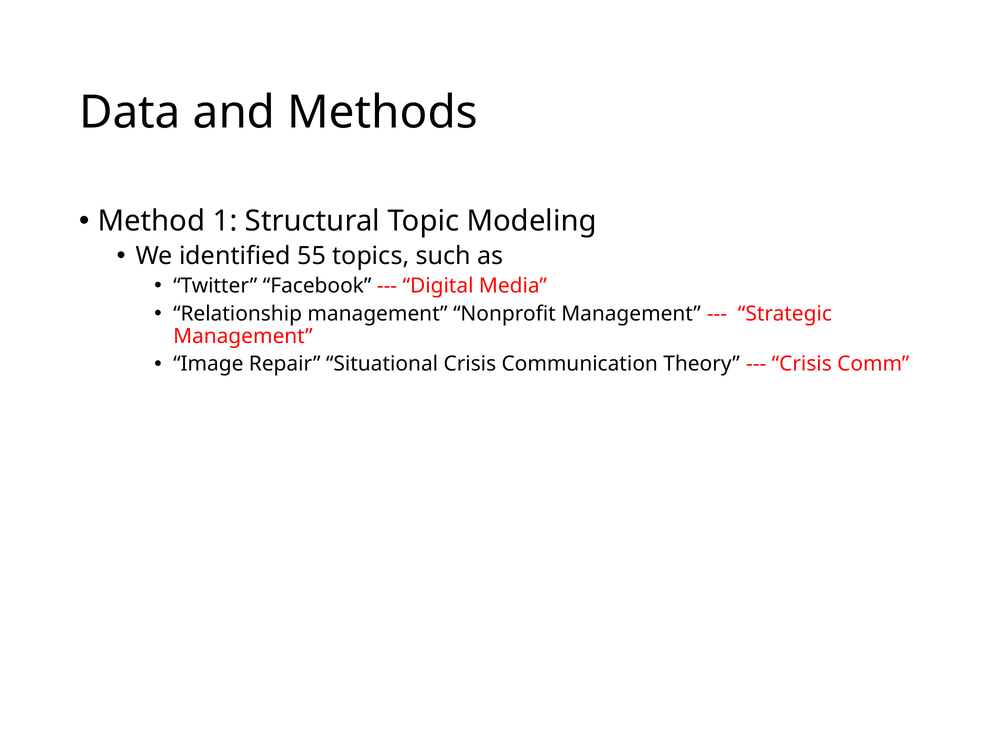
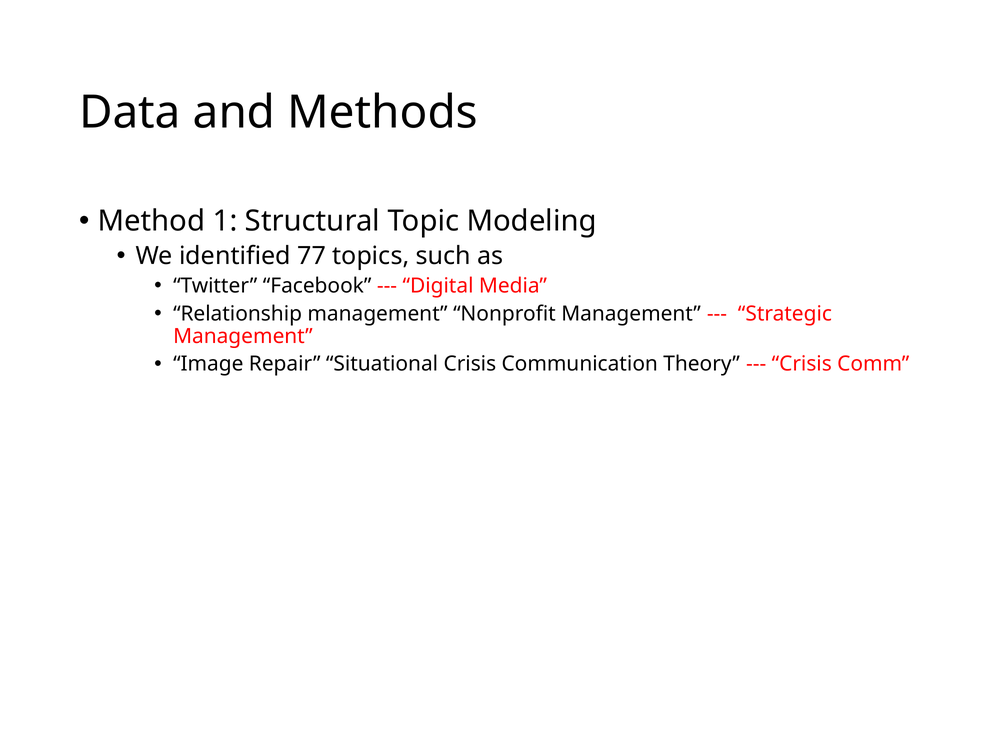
55: 55 -> 77 (312, 256)
